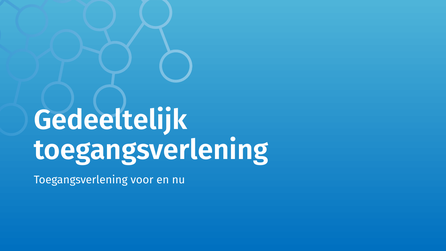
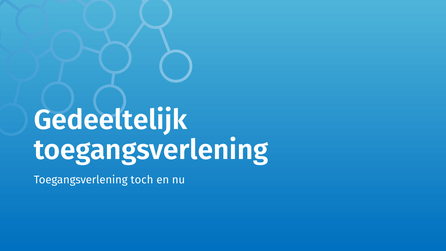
voor: voor -> toch (142, 180)
